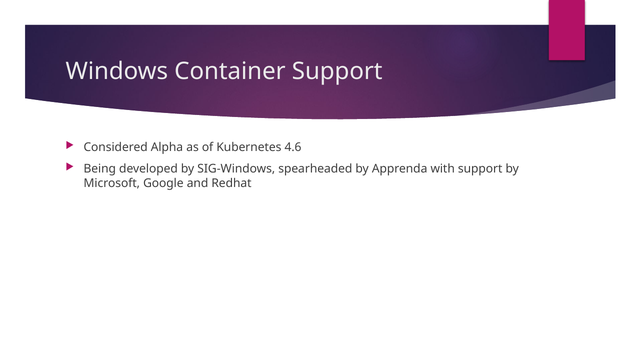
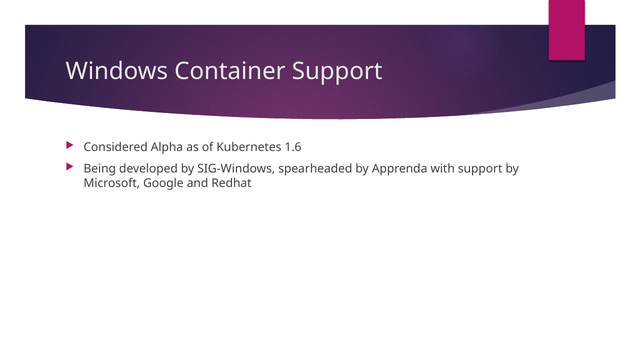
4.6: 4.6 -> 1.6 (293, 147)
